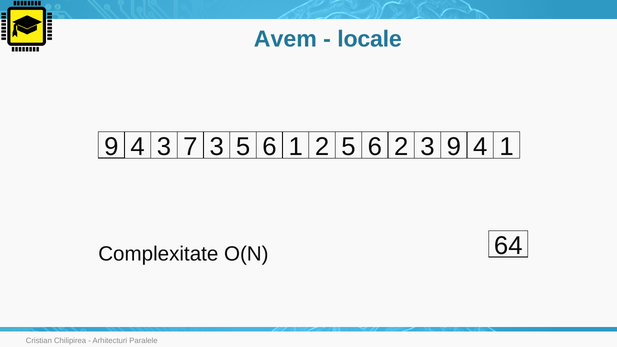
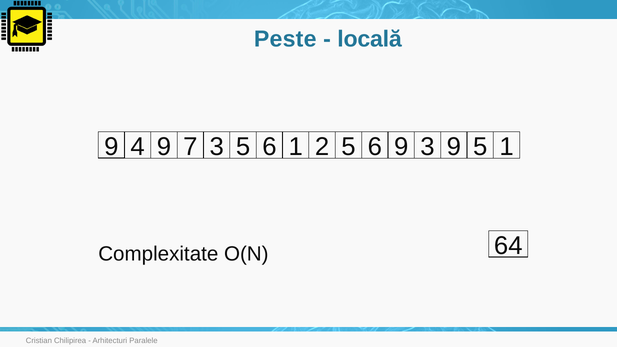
Avem: Avem -> Peste (285, 39)
locale: locale -> locală (370, 39)
4 3: 3 -> 9 (164, 147)
6 2: 2 -> 9 (401, 147)
3 9 4: 4 -> 5 (480, 147)
